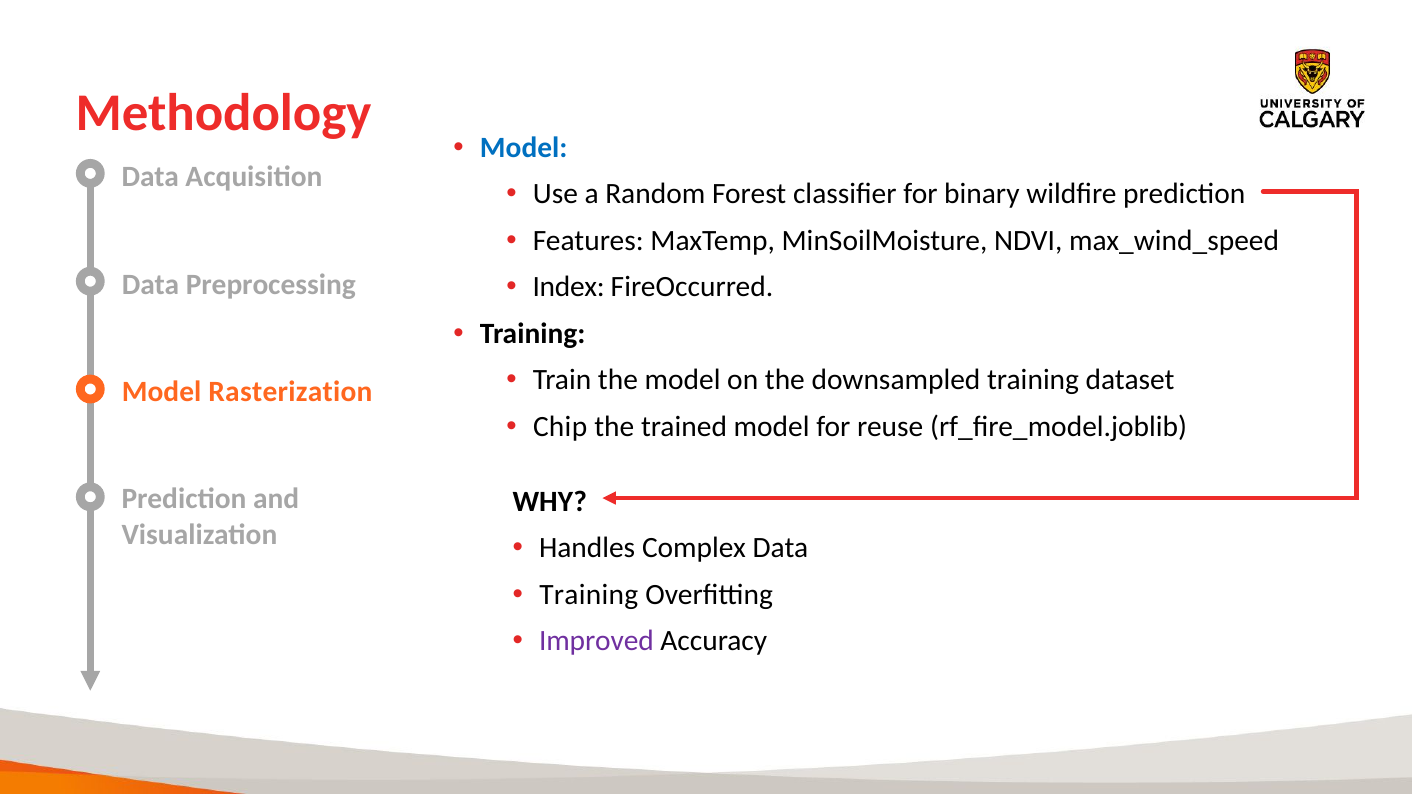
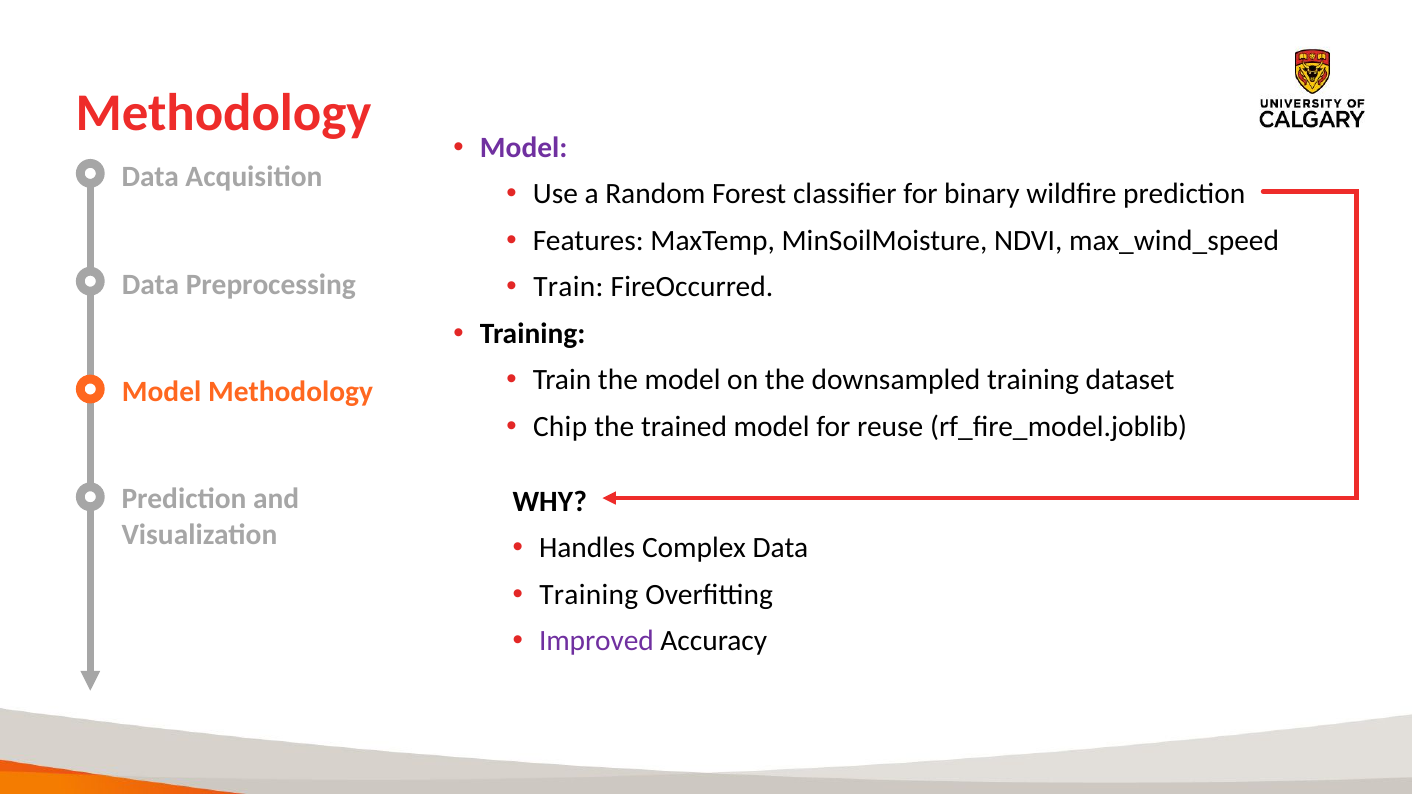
Model colour: blue -> purple (524, 148)
Index: Index -> Train (568, 287)
Model Rasterization: Rasterization -> Methodology (291, 392)
